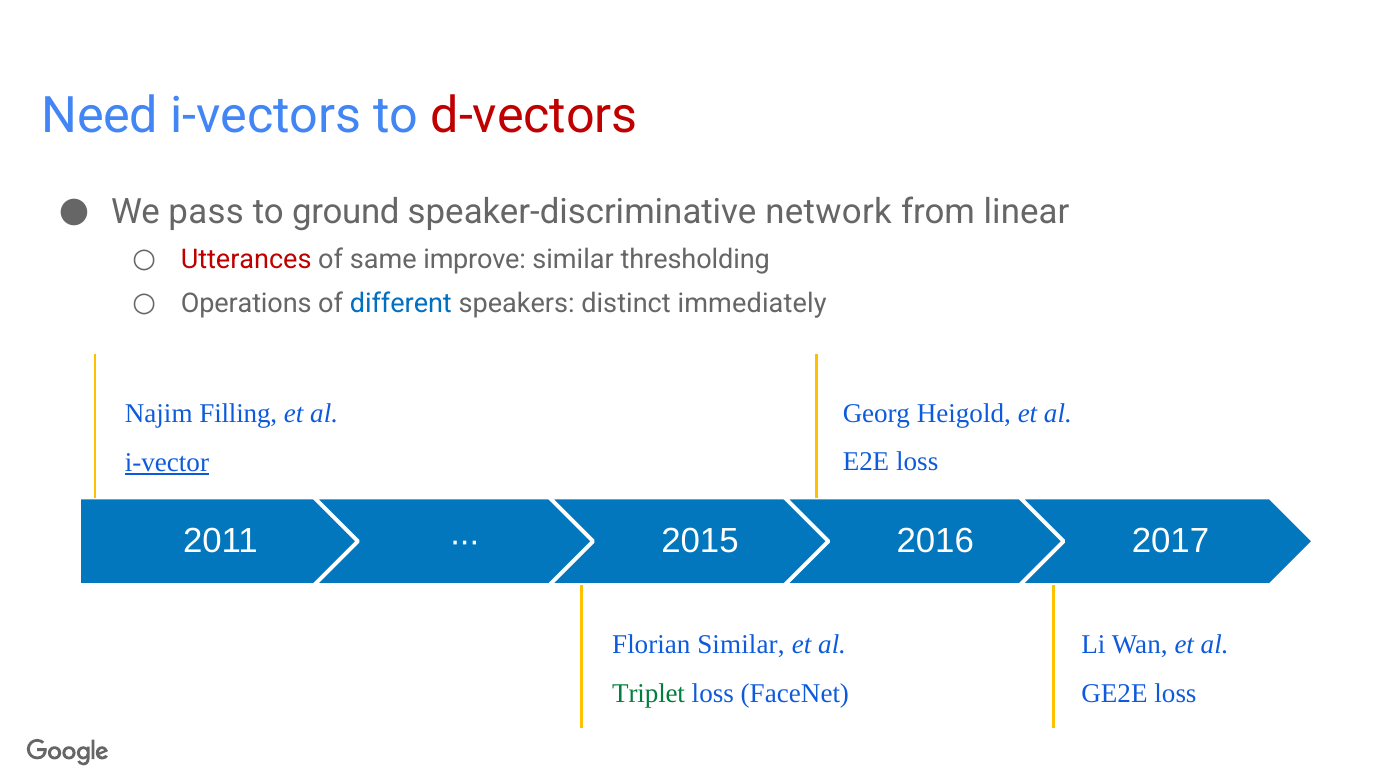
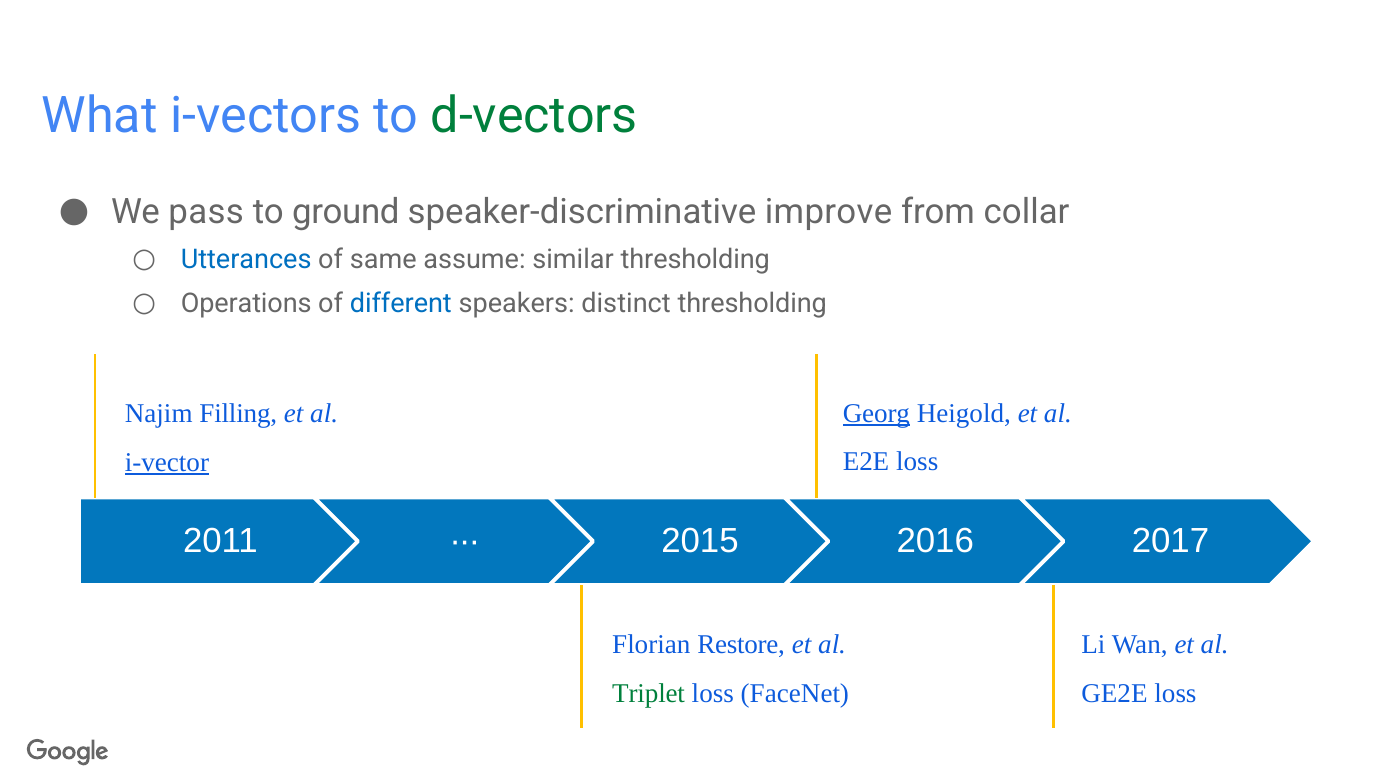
Need: Need -> What (100, 116)
d-vectors colour: red -> green (534, 116)
network: network -> improve (829, 211)
linear: linear -> collar (1027, 211)
Utterances colour: red -> blue (246, 260)
improve: improve -> assume (474, 260)
distinct immediately: immediately -> thresholding (752, 304)
Georg underline: none -> present (876, 413)
Florian Similar: Similar -> Restore (741, 644)
